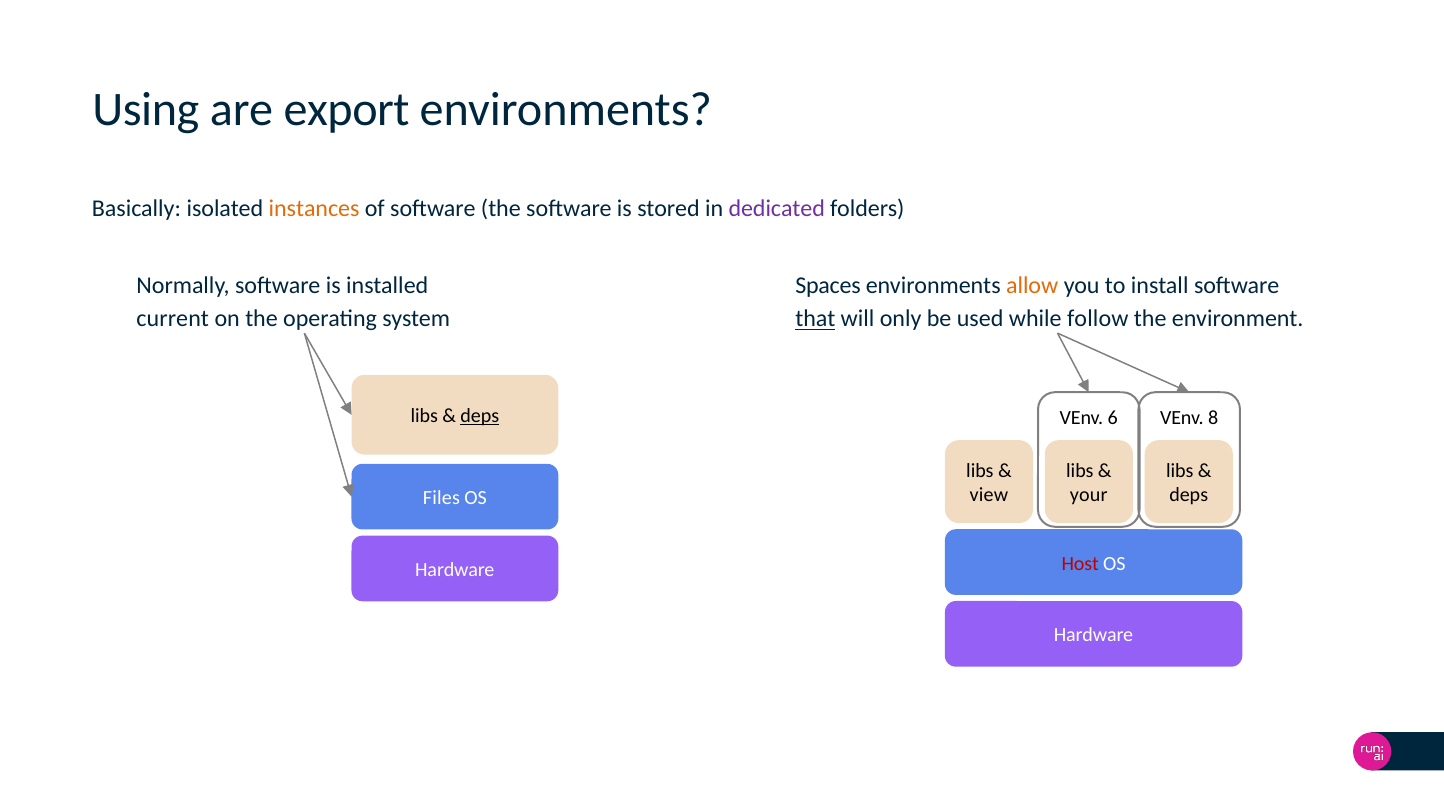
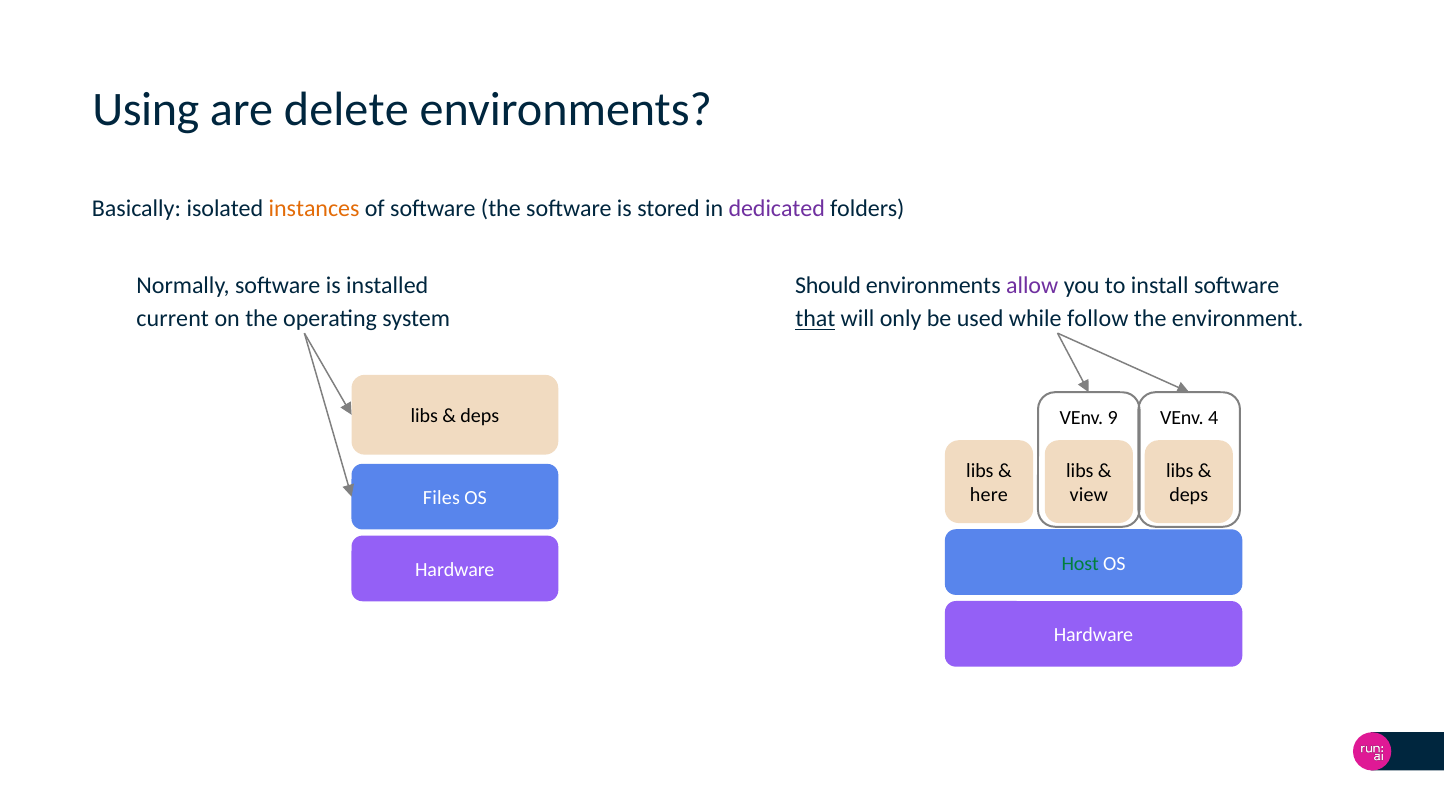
export: export -> delete (346, 109)
Spaces: Spaces -> Should (828, 286)
allow colour: orange -> purple (1032, 286)
deps underline: present -> none (480, 416)
6: 6 -> 9 (1113, 418)
8: 8 -> 4 (1213, 418)
view: view -> here (989, 495)
your: your -> view (1089, 495)
Host colour: red -> green (1080, 564)
